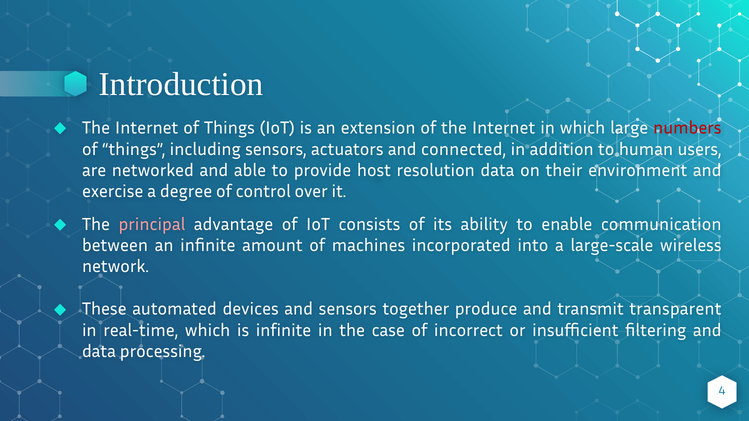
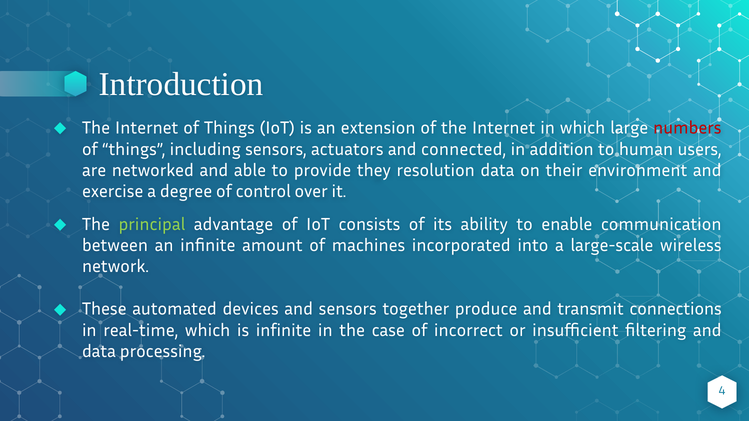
host: host -> they (374, 171)
principal colour: pink -> light green (152, 224)
transparent: transparent -> connections (676, 309)
